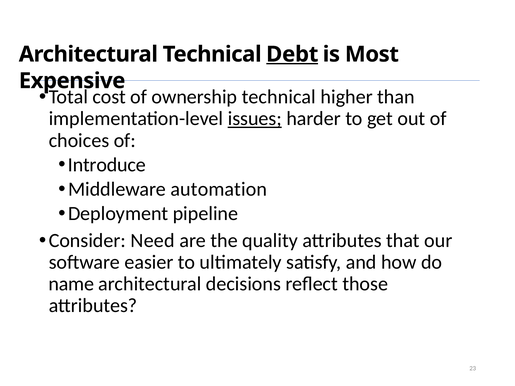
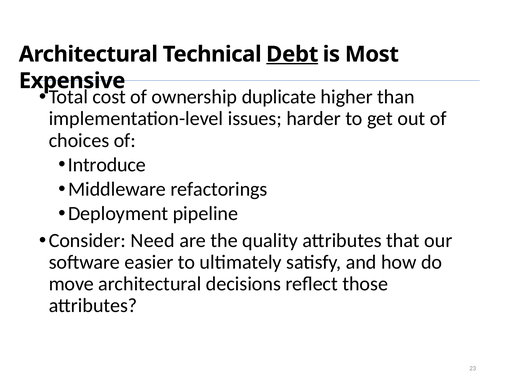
ownership technical: technical -> duplicate (279, 97)
issues underline: present -> none (255, 119)
automation: automation -> refactorings (219, 189)
name: name -> move (71, 284)
